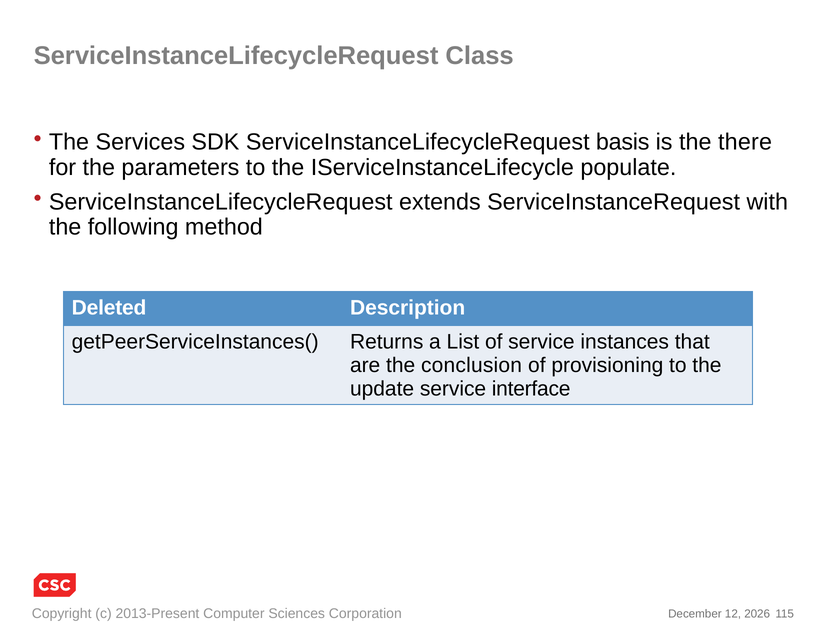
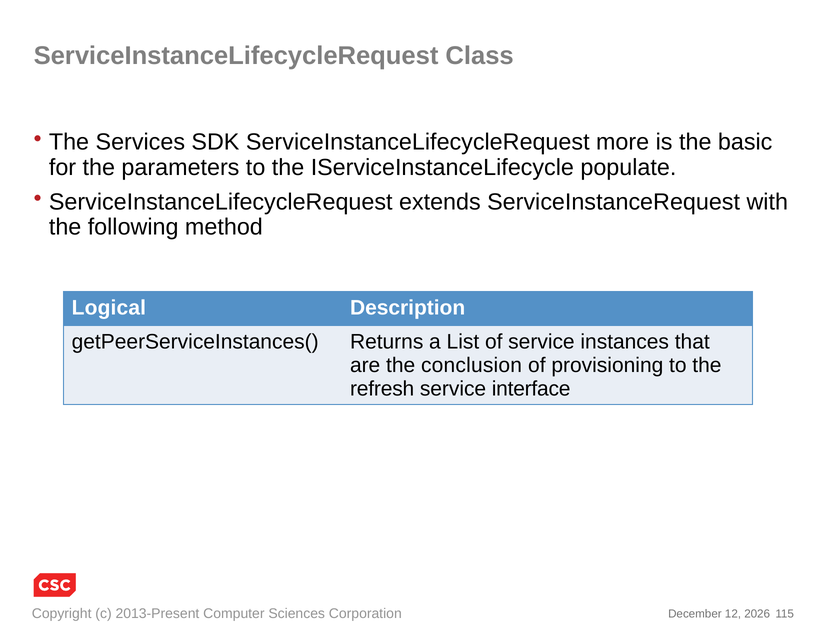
basis: basis -> more (623, 142)
there: there -> basic (745, 142)
Deleted: Deleted -> Logical (109, 307)
update: update -> refresh (382, 388)
